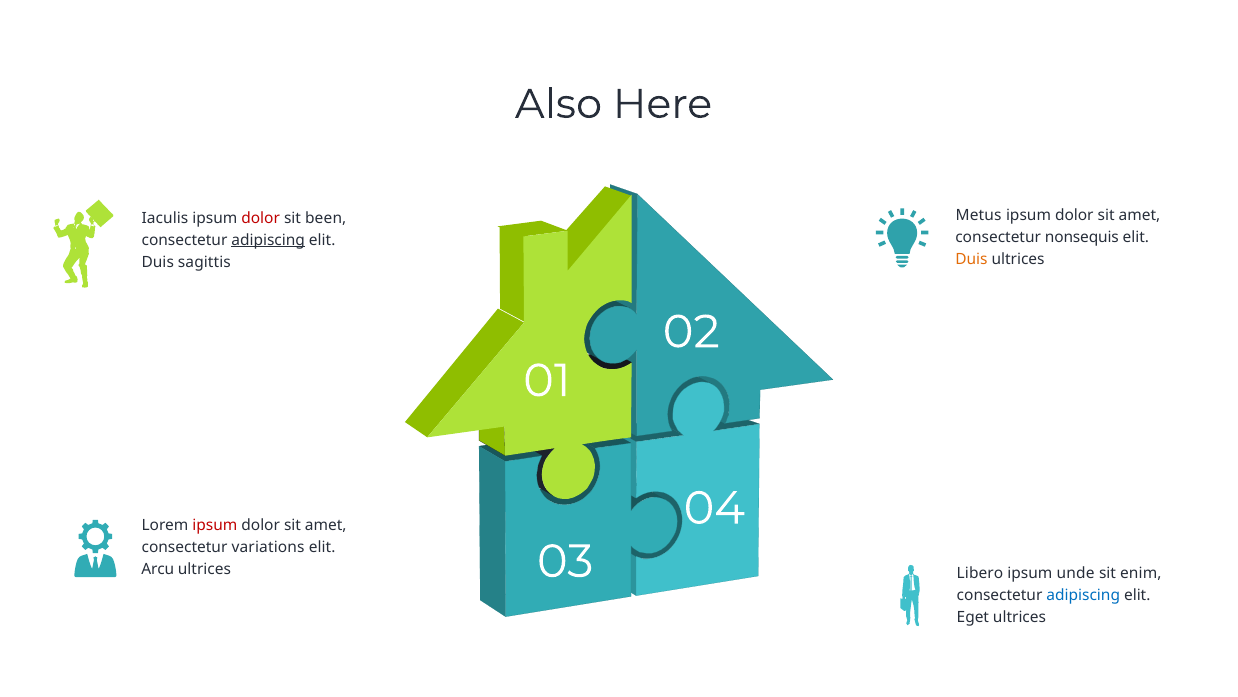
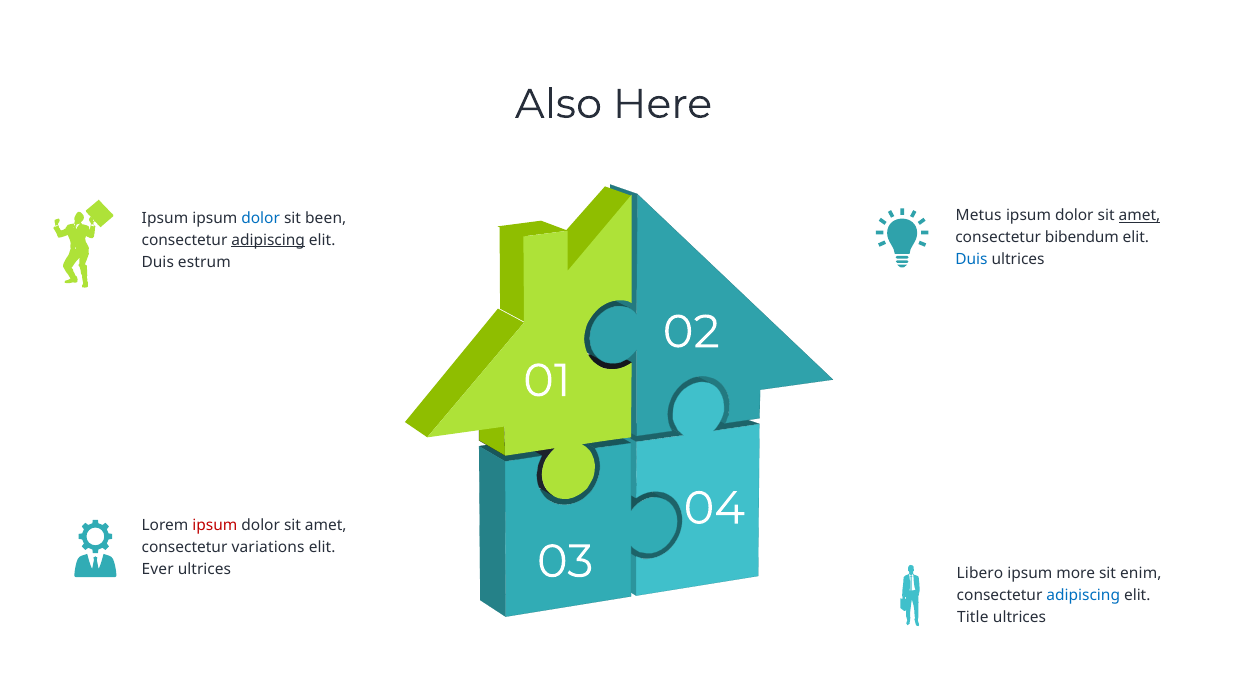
amet underline: none -> present (1139, 215)
Iaculis: Iaculis -> Ipsum (165, 218)
dolor colour: red -> blue (261, 218)
nonsequis: nonsequis -> bibendum (1082, 237)
Duis colour: orange -> blue (971, 259)
sagittis: sagittis -> estrum (204, 262)
Arcu: Arcu -> Ever (158, 568)
unde: unde -> more (1076, 573)
Eget: Eget -> Title (973, 616)
